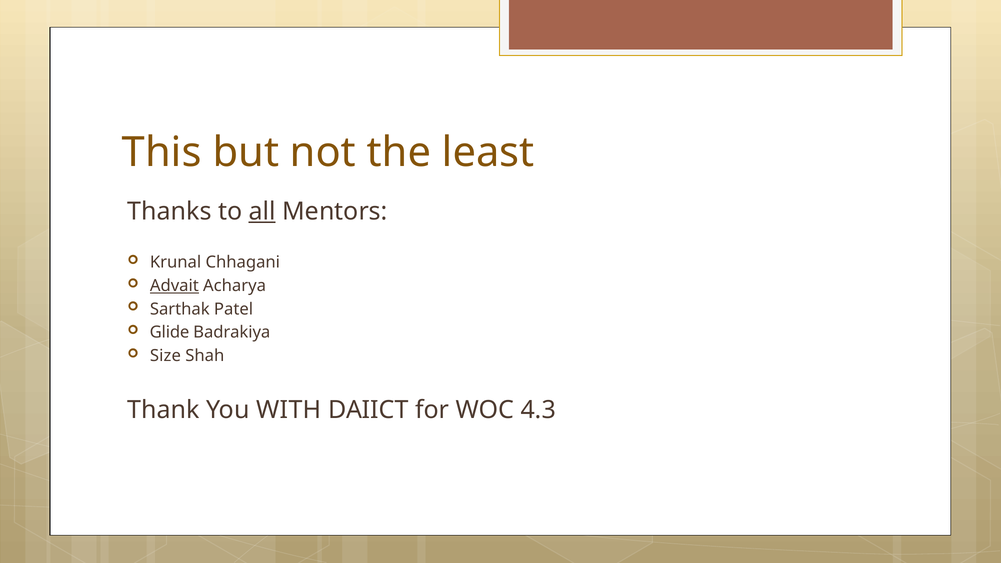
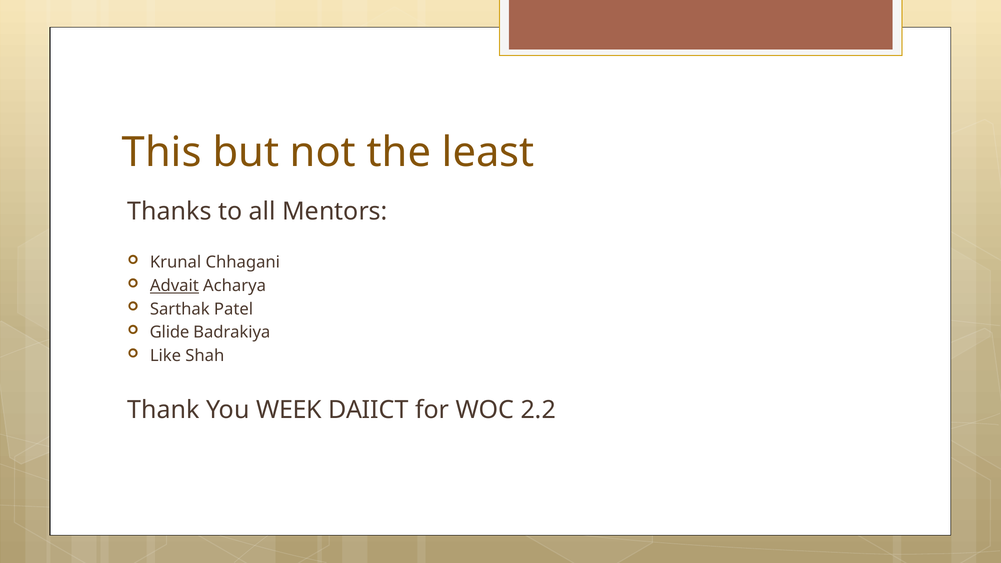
all underline: present -> none (262, 211)
Size: Size -> Like (166, 356)
WITH: WITH -> WEEK (289, 410)
4.3: 4.3 -> 2.2 (538, 410)
